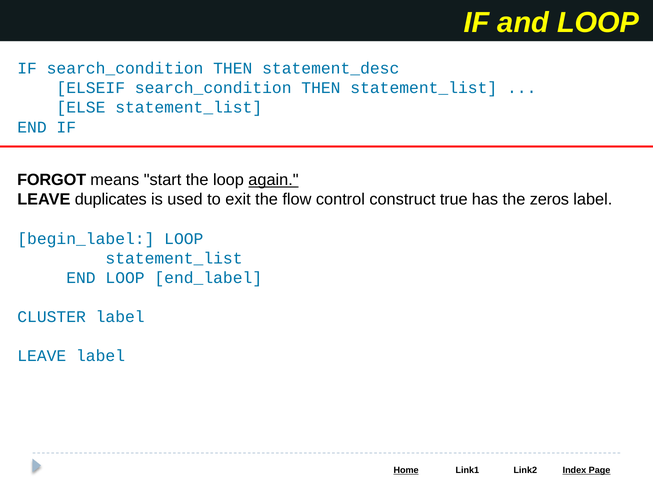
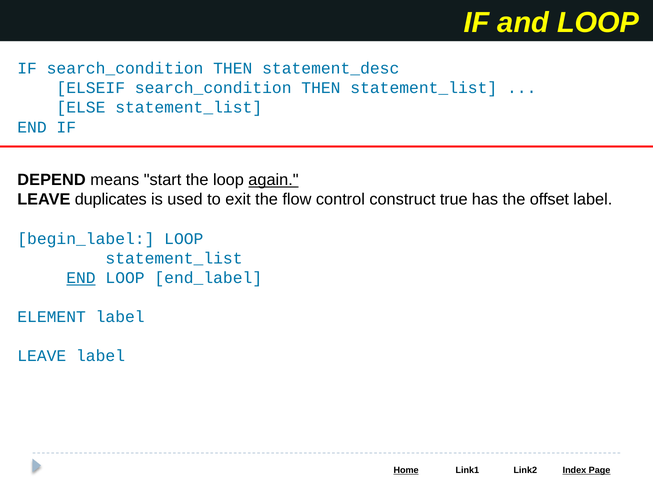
FORGOT: FORGOT -> DEPEND (52, 180)
zeros: zeros -> offset (549, 200)
END underline: none -> present (81, 278)
CLUSTER: CLUSTER -> ELEMENT (52, 317)
